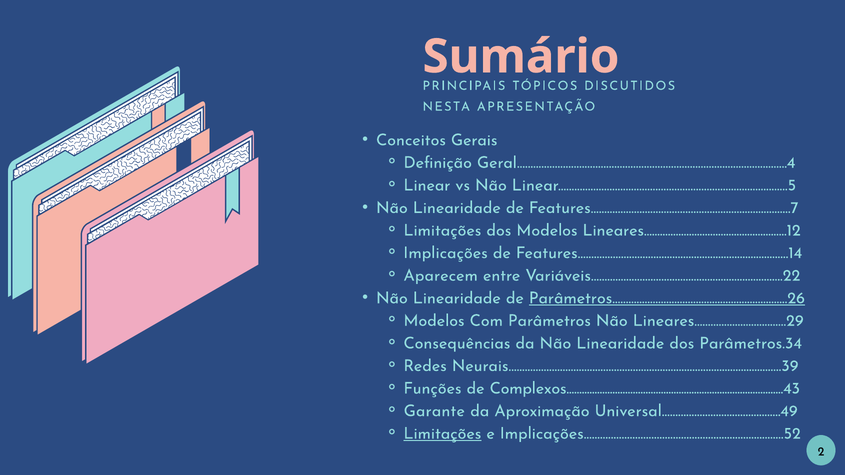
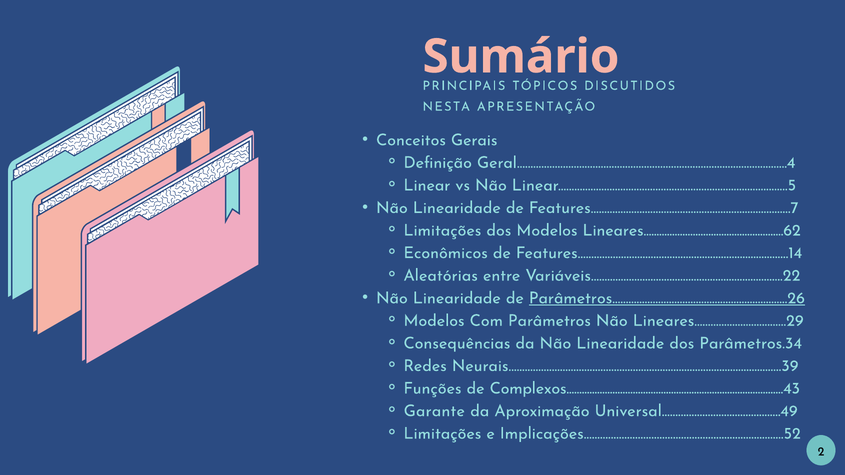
Lineares......................................................12: Lineares......................................................12 -> Lineares......................................................62 (692, 230)
Implicações: Implicações -> Econômicos (446, 253)
Aparecem: Aparecem -> Aleatórias (441, 276)
Limitações underline: present -> none (442, 434)
